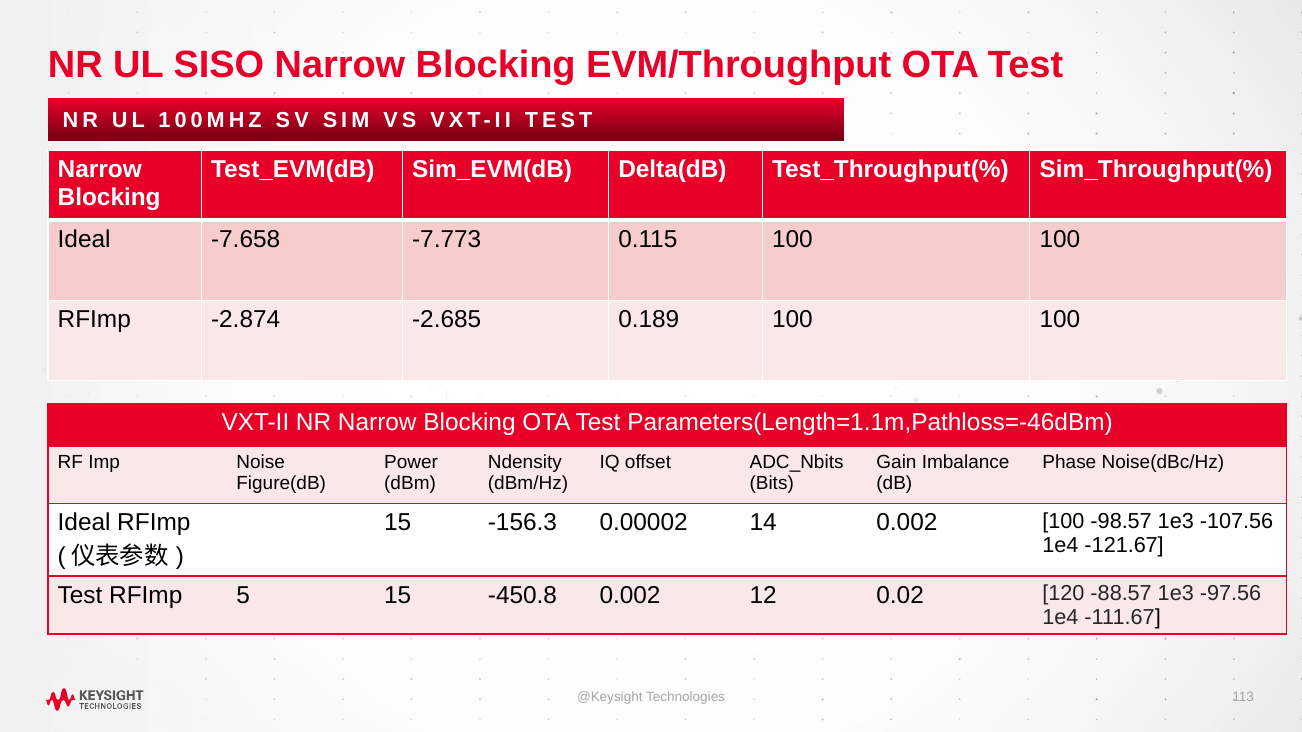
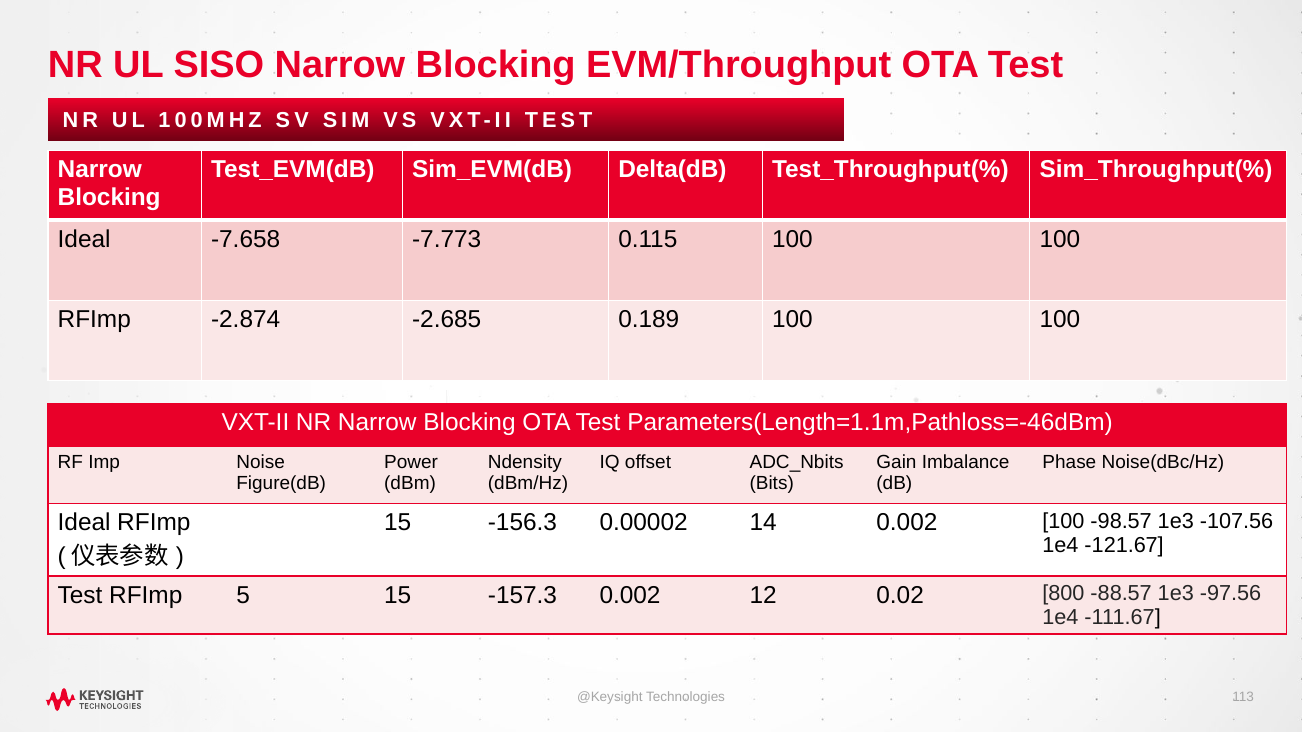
-450.8: -450.8 -> -157.3 (522, 595)
120: 120 -> 800 (1064, 594)
